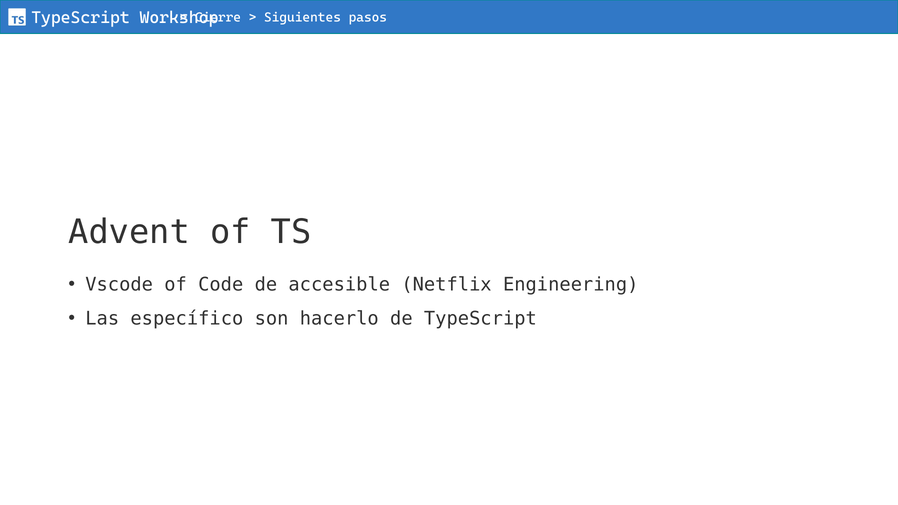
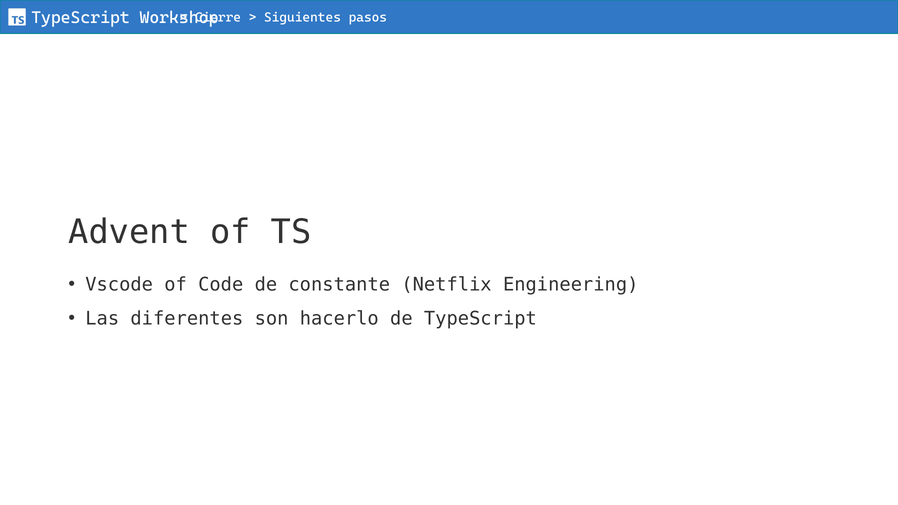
accesible: accesible -> constante (339, 285)
específico: específico -> diferentes (187, 319)
